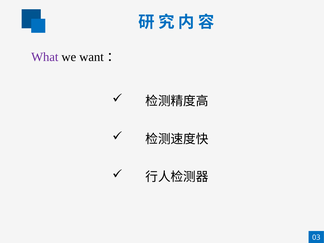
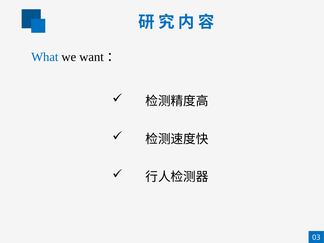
What colour: purple -> blue (45, 57)
